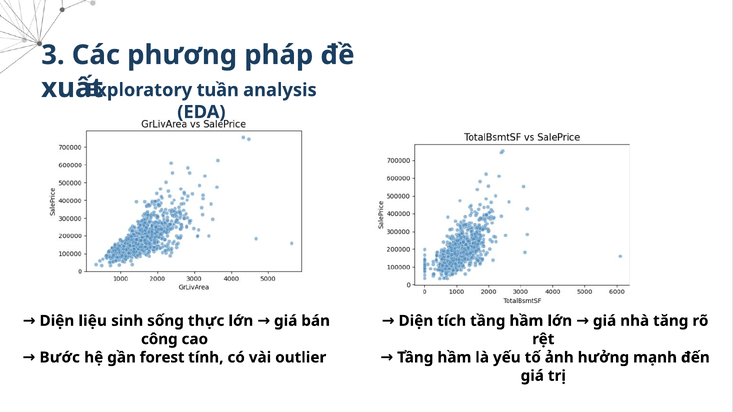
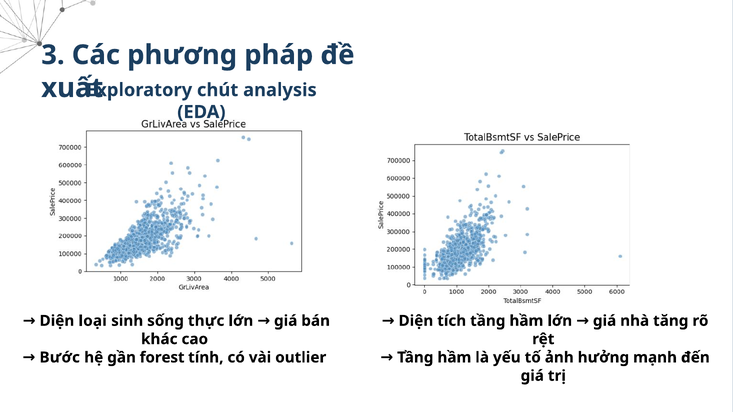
tuần: tuần -> chút (218, 90)
liệu: liệu -> loại (93, 321)
công: công -> khác (159, 339)
